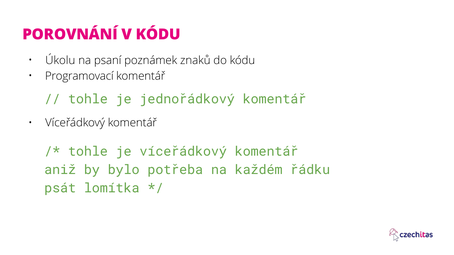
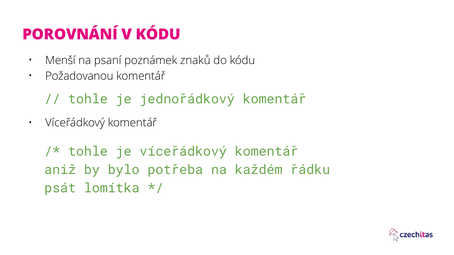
Úkolu: Úkolu -> Menší (60, 60)
Programovací: Programovací -> Požadovanou (79, 76)
